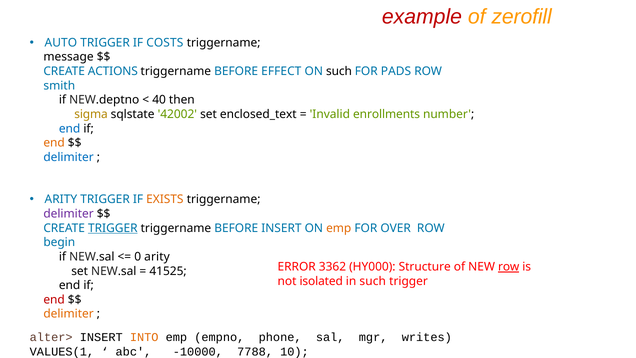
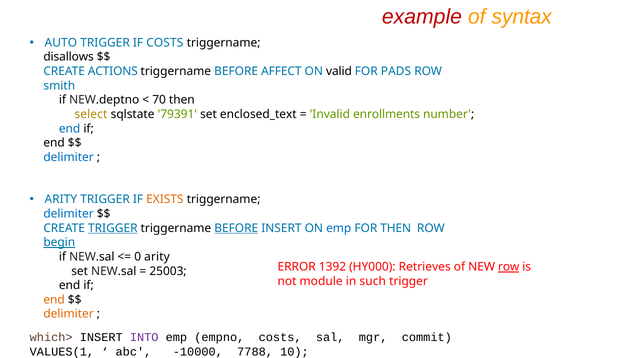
zerofill: zerofill -> syntax (522, 17)
message: message -> disallows (69, 57)
EFFECT: EFFECT -> AFFECT (281, 71)
ON such: such -> valid (339, 71)
40: 40 -> 70 (159, 100)
sigma: sigma -> select (91, 114)
42002: 42002 -> 79391 (177, 114)
end colour: orange -> black (54, 143)
delimiter colour: purple -> blue (69, 214)
BEFORE underline: none -> present (236, 228)
emp colour: orange -> blue (339, 228)
FOR OVER: OVER -> THEN (396, 228)
begin underline: none -> present (59, 242)
3362: 3362 -> 1392 (332, 267)
Structure: Structure -> Retrieves (425, 267)
41525: 41525 -> 25003 (168, 271)
isolated: isolated -> module (321, 281)
end colour: red -> orange (54, 300)
alter>: alter> -> which> (51, 337)
INTO colour: orange -> purple (144, 337)
empno phone: phone -> costs (280, 337)
writes: writes -> commit (427, 337)
